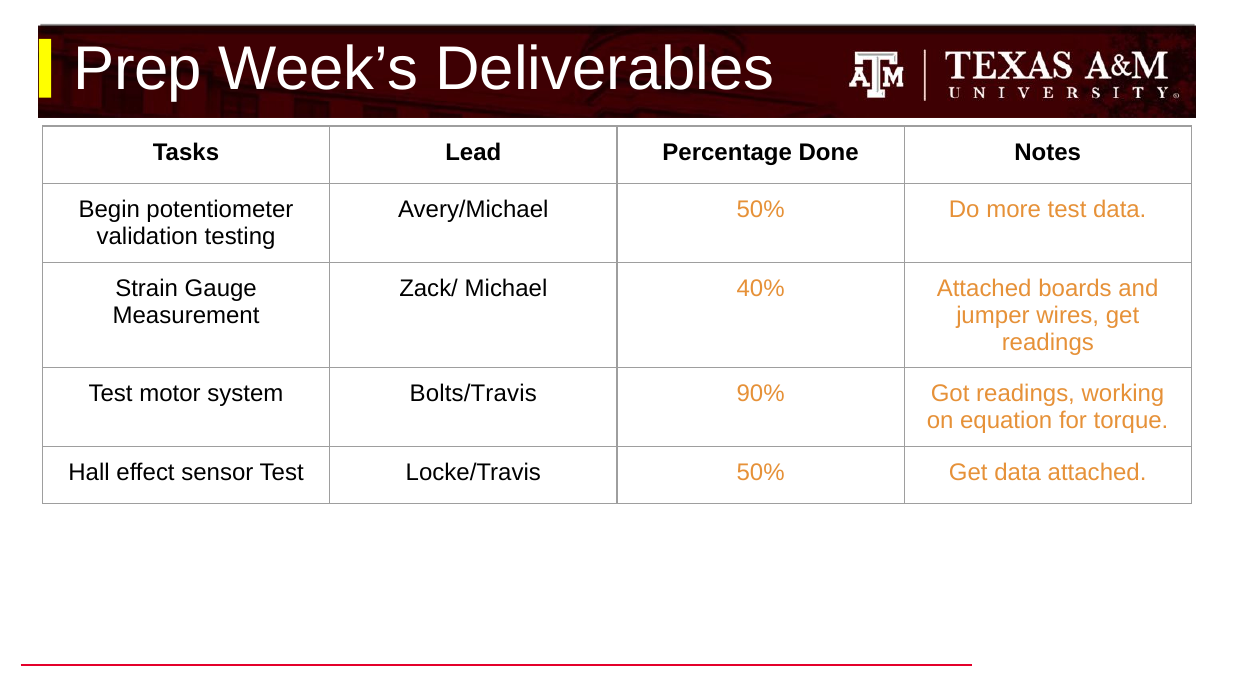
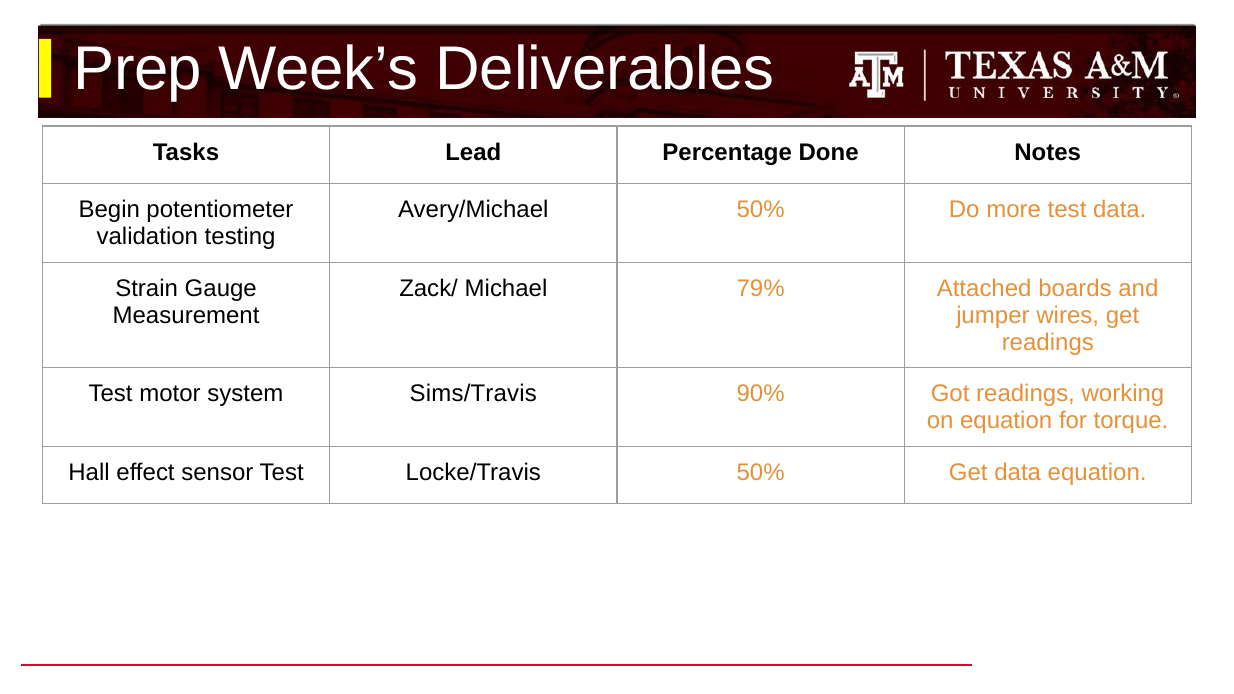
40%: 40% -> 79% (761, 288)
Bolts/Travis: Bolts/Travis -> Sims/Travis (473, 394)
data attached: attached -> equation (1097, 472)
